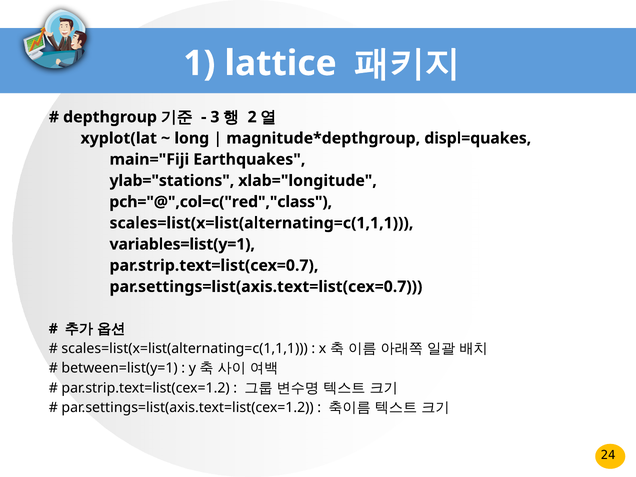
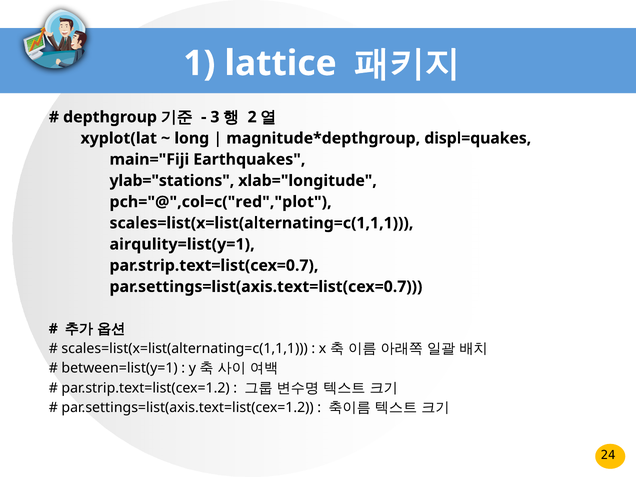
pch="@",col=c("red","class: pch="@",col=c("red","class -> pch="@",col=c("red","plot (221, 202)
variables=list(y=1: variables=list(y=1 -> airqulity=list(y=1 (182, 244)
